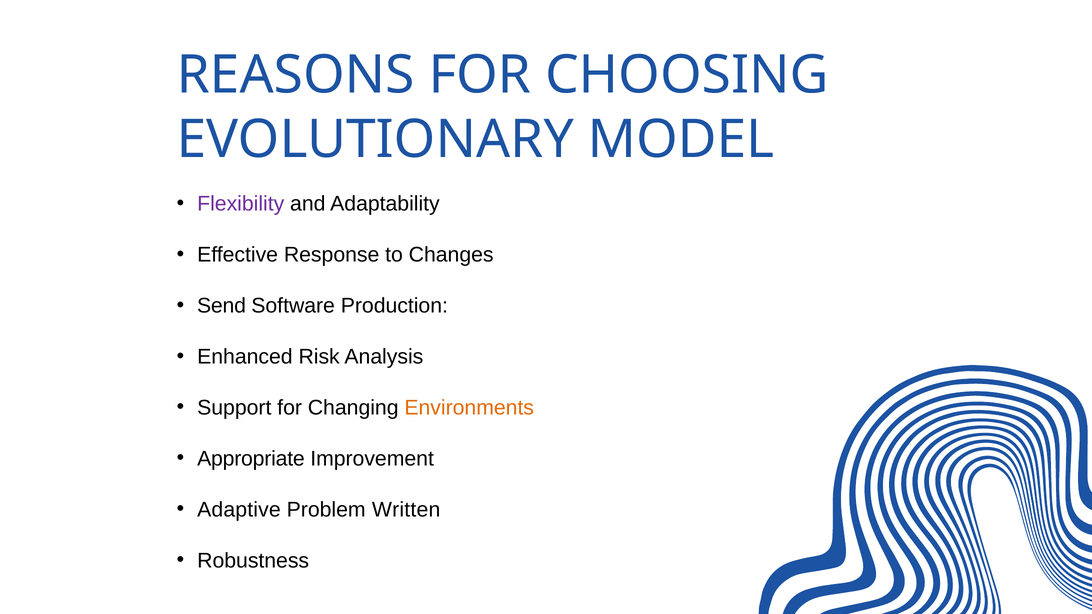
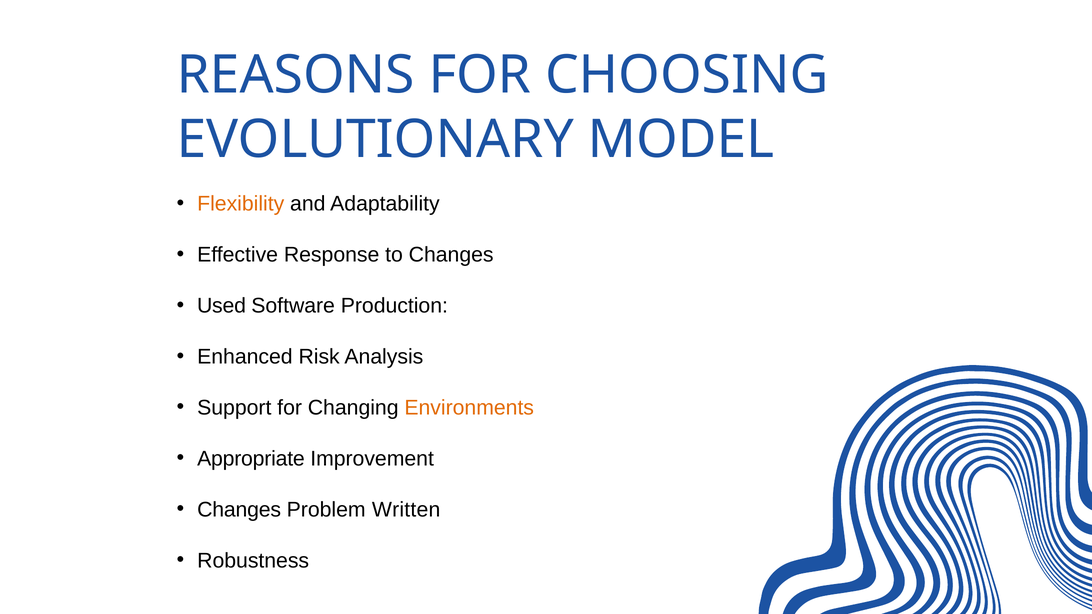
Flexibility colour: purple -> orange (241, 204)
Send: Send -> Used (221, 306)
Adaptive: Adaptive -> Changes (239, 510)
